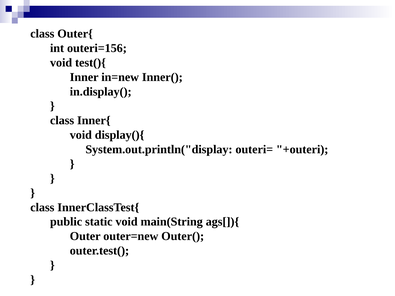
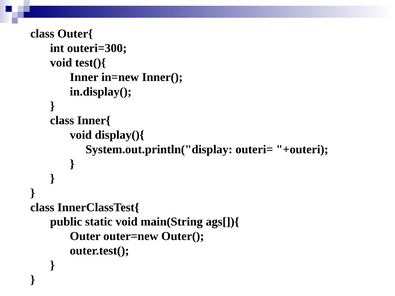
outeri=156: outeri=156 -> outeri=300 (97, 48)
